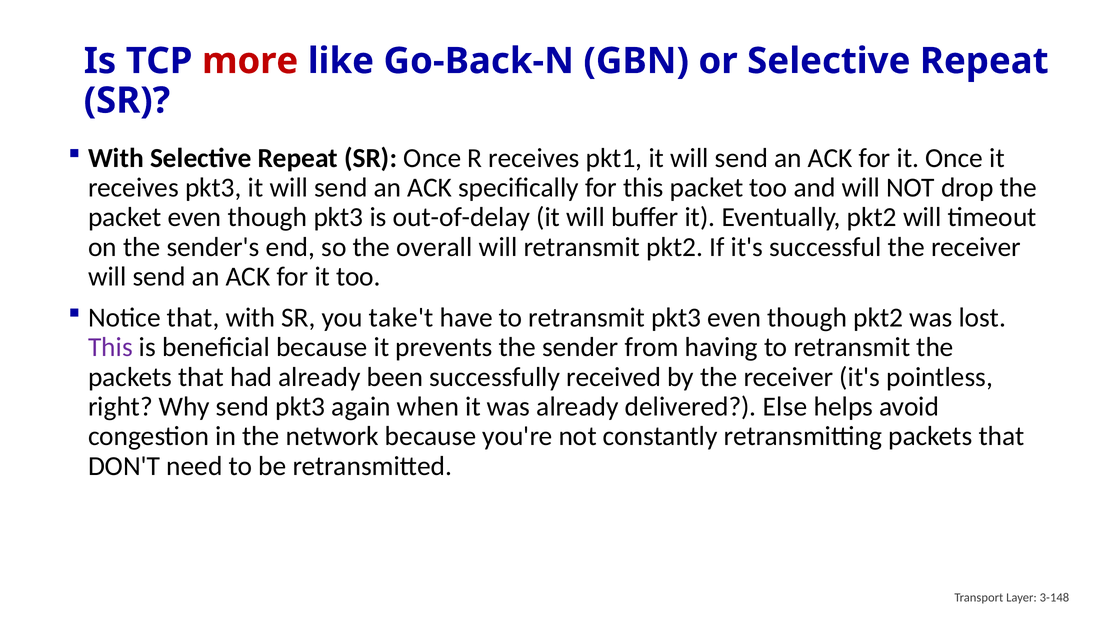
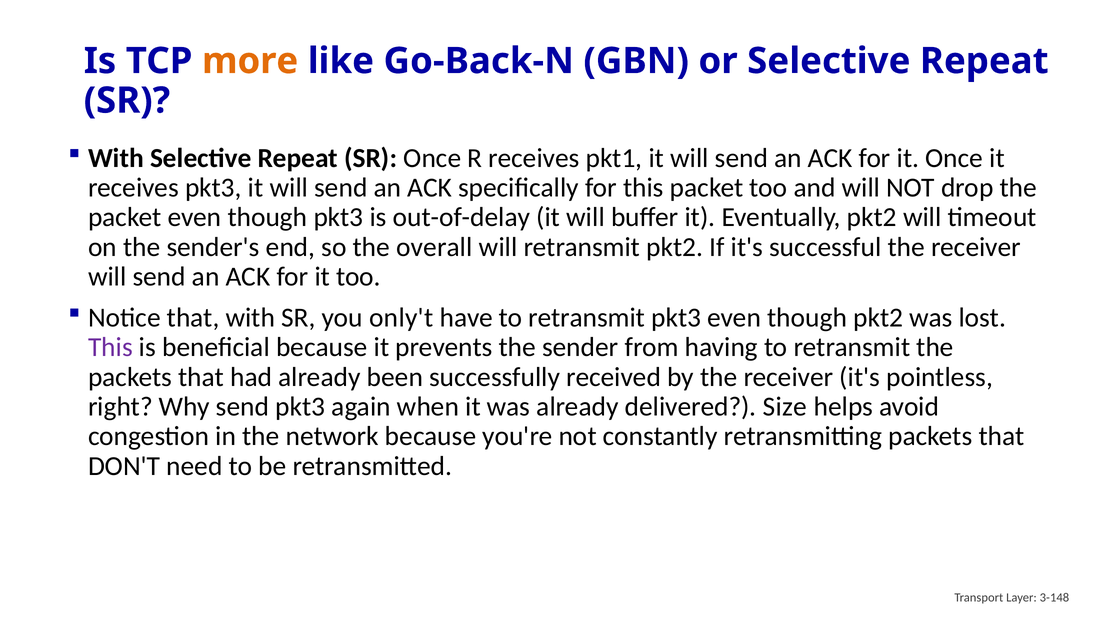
more colour: red -> orange (250, 61)
take't: take't -> only't (401, 318)
Else: Else -> Size (785, 406)
